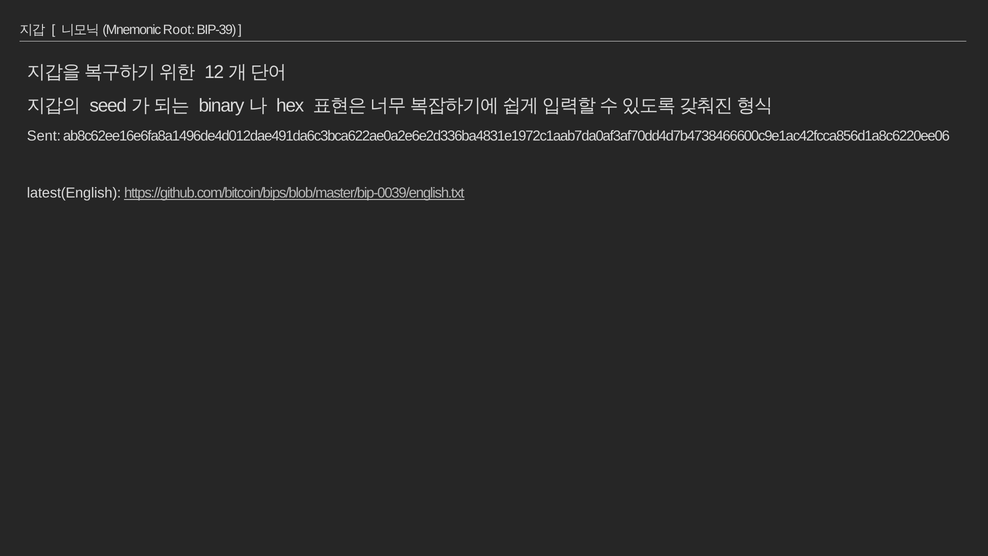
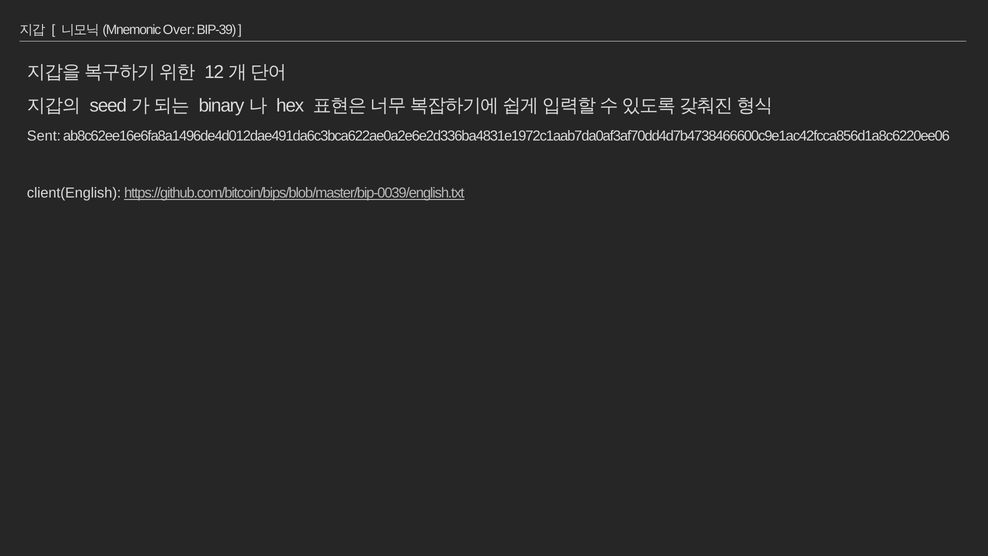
Root: Root -> Over (179, 30)
latest(English: latest(English -> client(English (74, 193)
